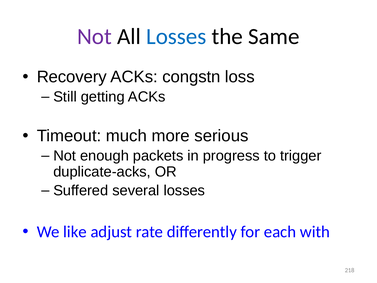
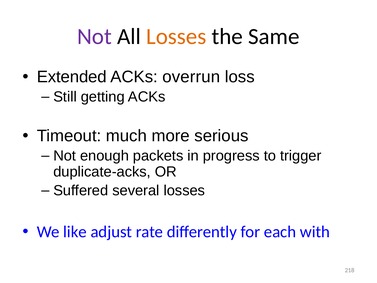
Losses colour: blue -> orange (176, 36)
Recovery: Recovery -> Extended (72, 77)
congstn: congstn -> overrun (191, 77)
